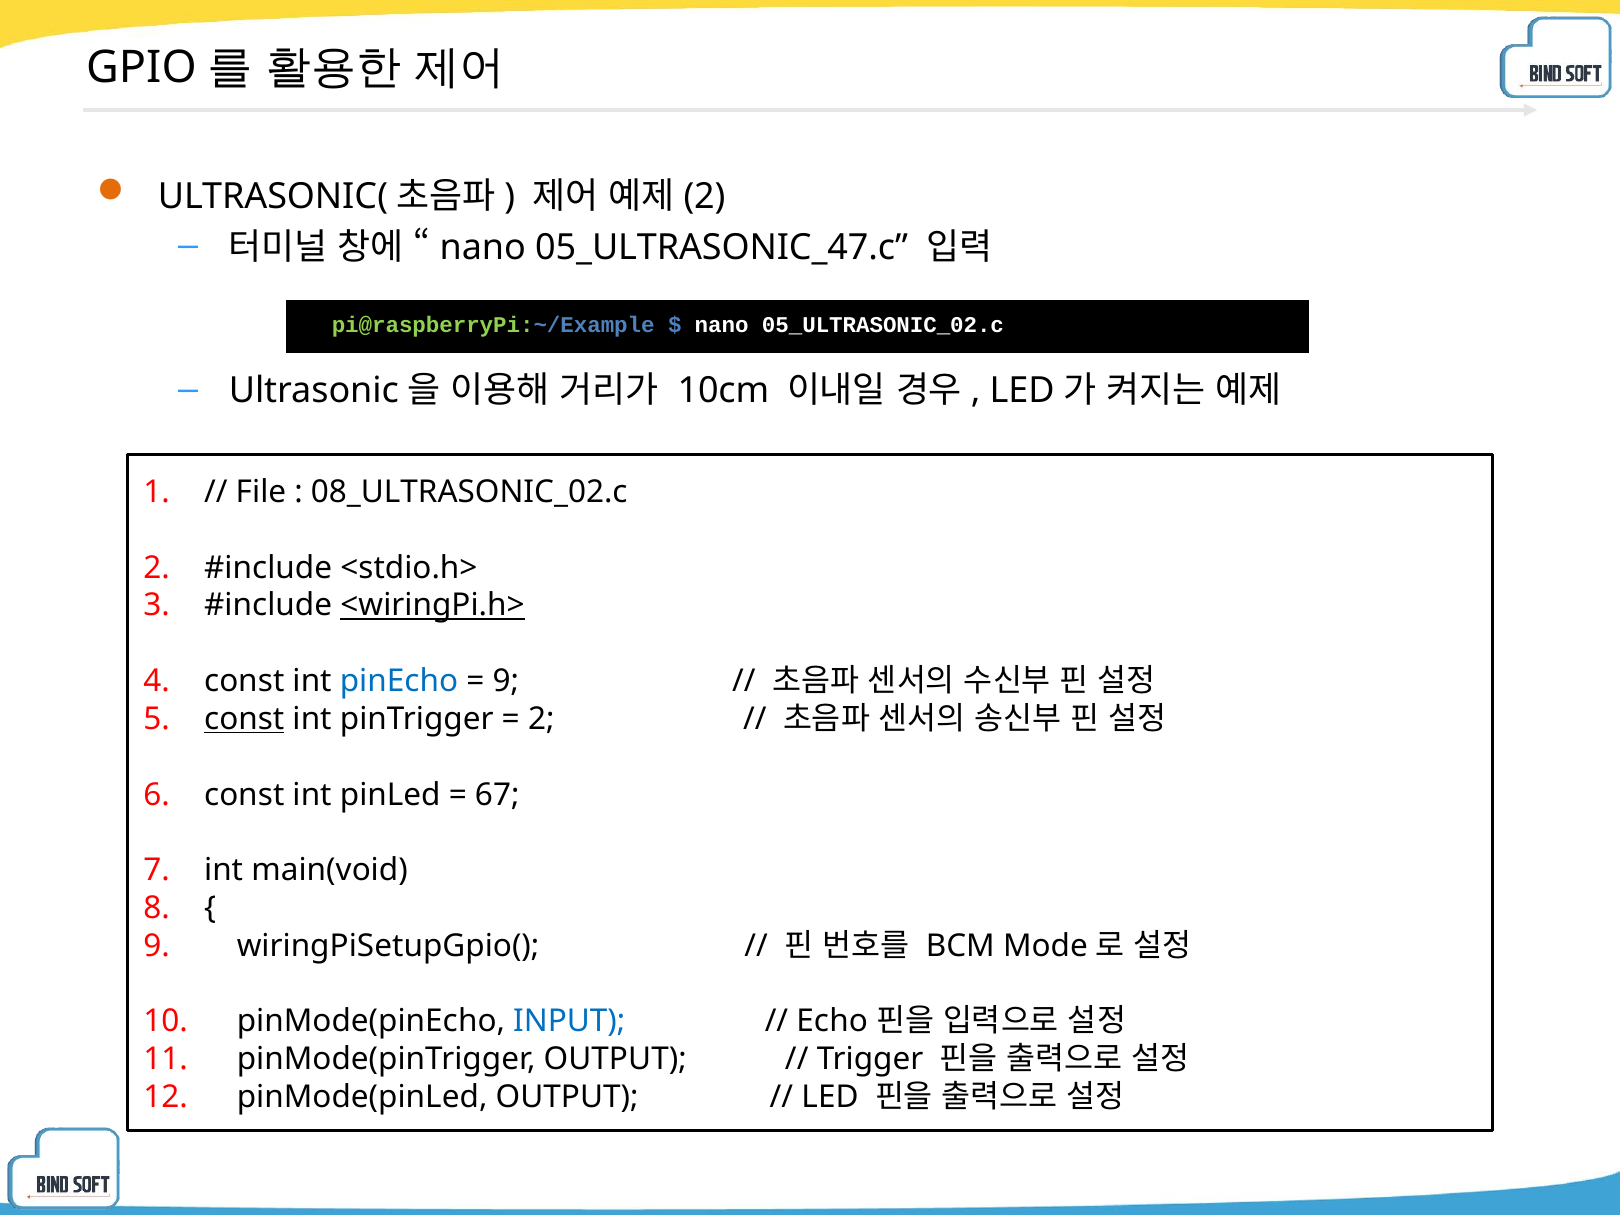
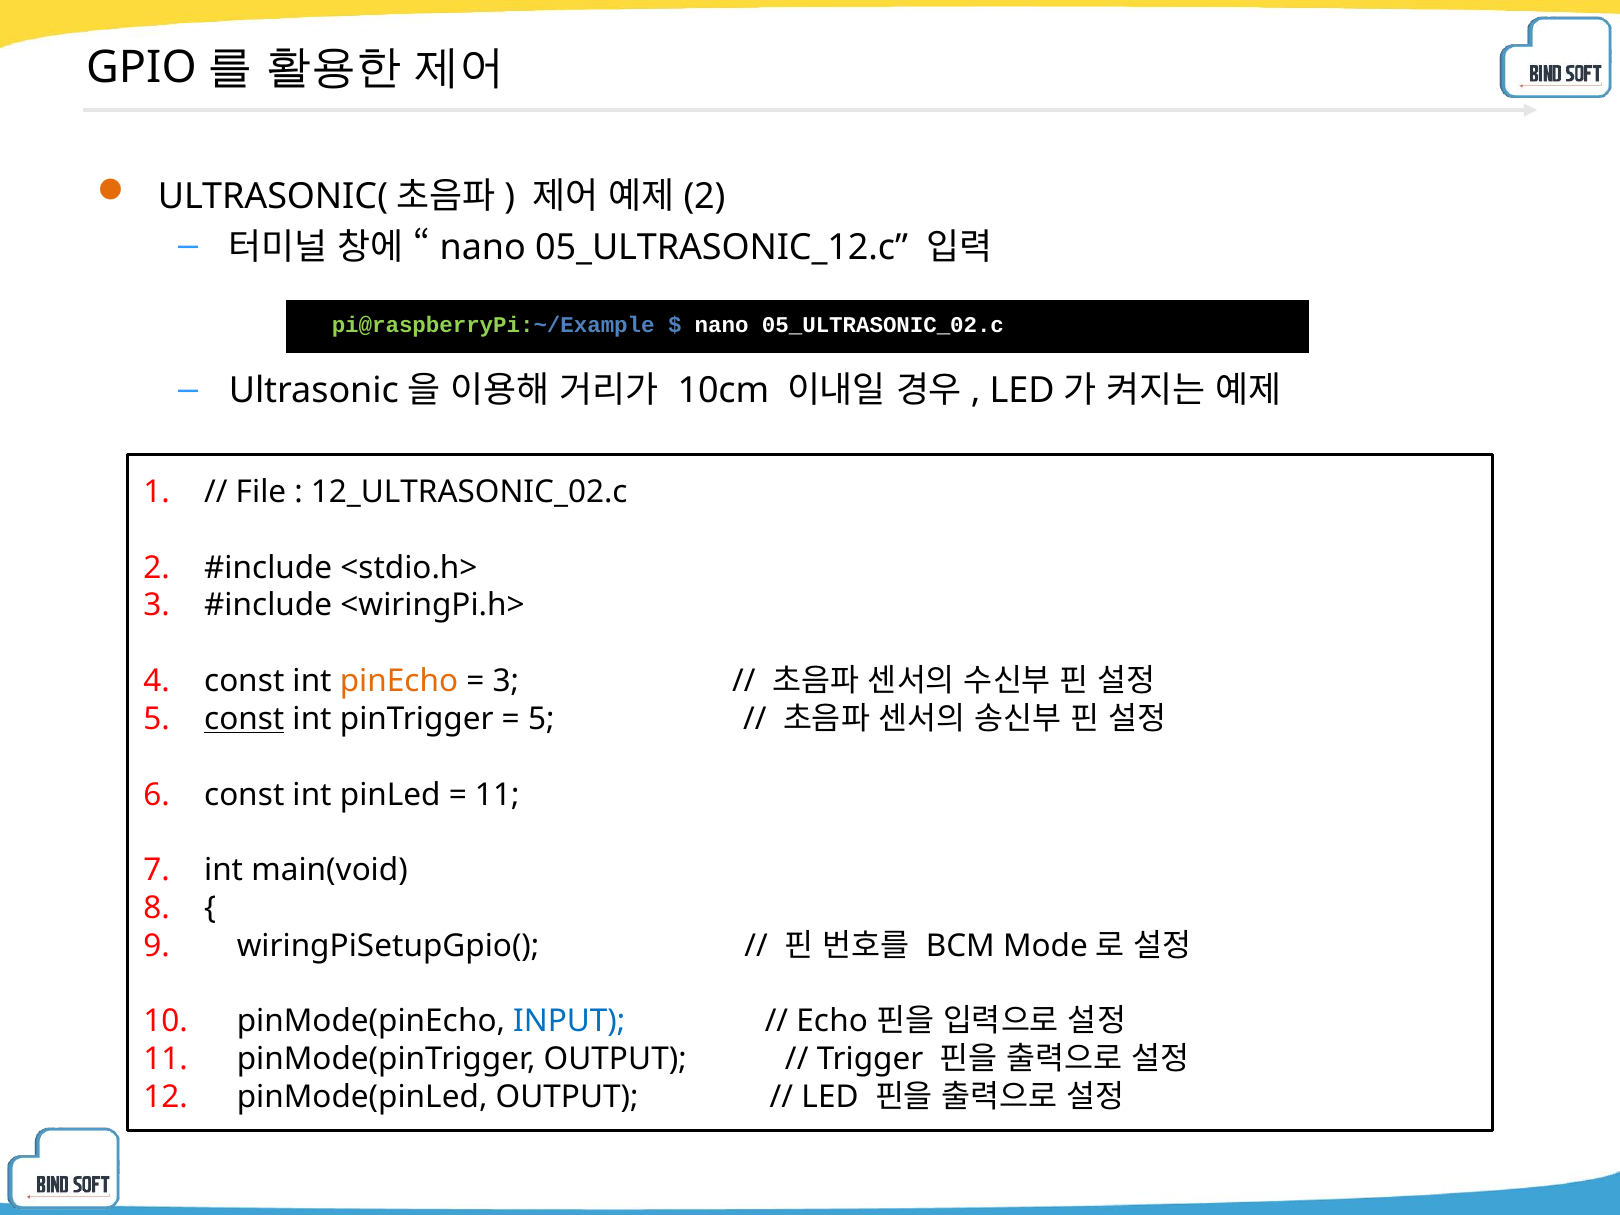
05_ULTRASONIC_47.c: 05_ULTRASONIC_47.c -> 05_ULTRASONIC_12.c (722, 247)
08_ULTRASONIC_02.c: 08_ULTRASONIC_02.c -> 12_ULTRASONIC_02.c (469, 492)
<wiringPi.h> underline: present -> none (433, 606)
pinEcho colour: blue -> orange (399, 681)
9: 9 -> 3 (506, 681)
2: 2 -> 5 (541, 719)
67: 67 -> 11 (497, 795)
